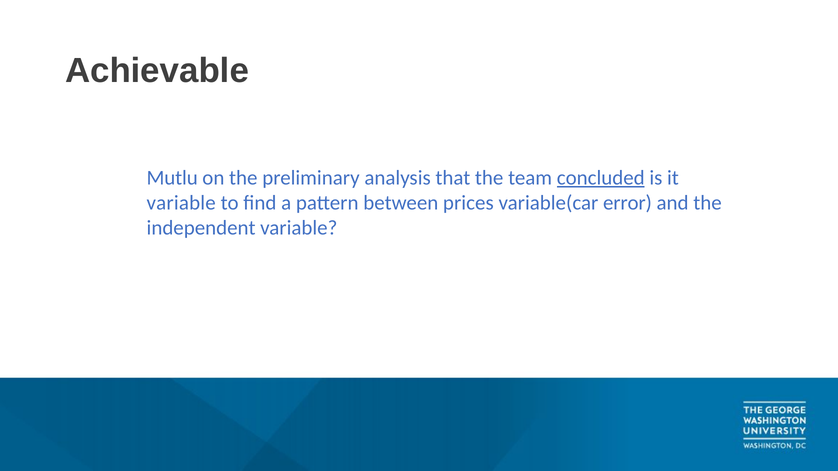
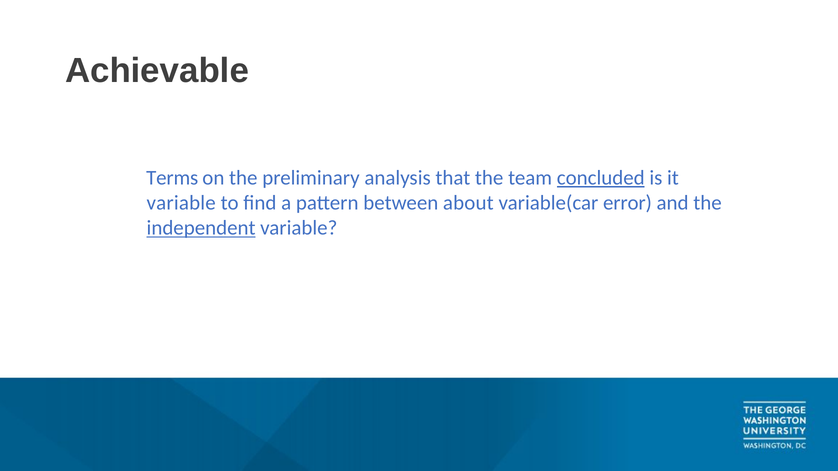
Mutlu: Mutlu -> Terms (172, 178)
prices: prices -> about (468, 203)
independent underline: none -> present (201, 228)
